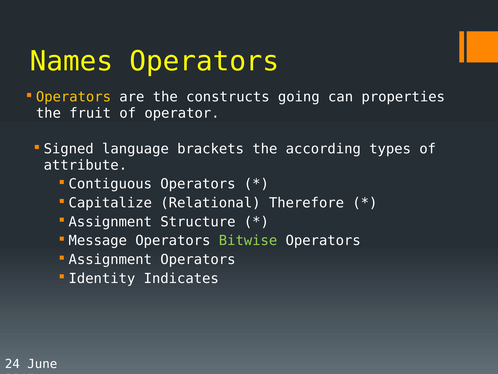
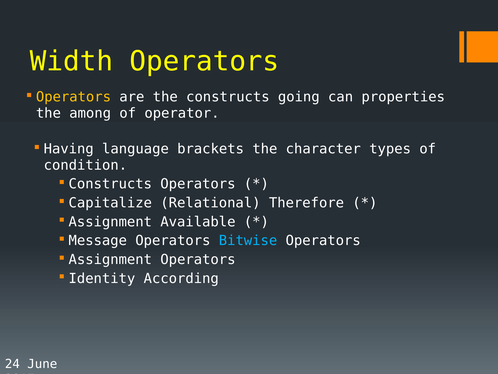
Names: Names -> Width (71, 61)
fruit: fruit -> among (90, 113)
Signed: Signed -> Having (69, 149)
according: according -> character (323, 149)
attribute: attribute -> condition (85, 165)
Contiguous: Contiguous -> Constructs (110, 184)
Structure: Structure -> Available (198, 222)
Bitwise colour: light green -> light blue (248, 240)
Indicates: Indicates -> According (181, 278)
